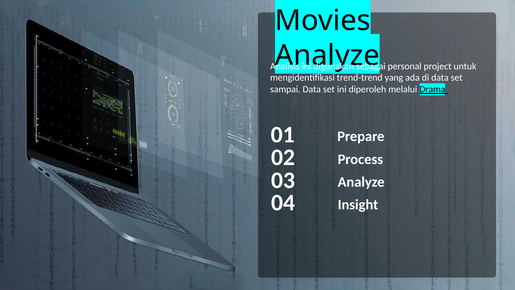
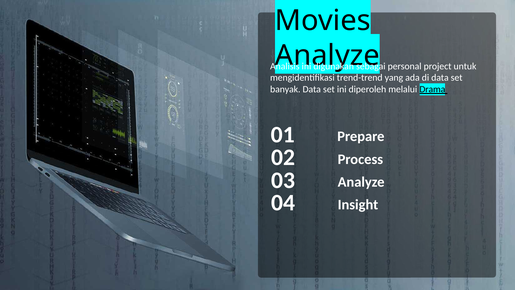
sampai: sampai -> banyak (285, 89)
